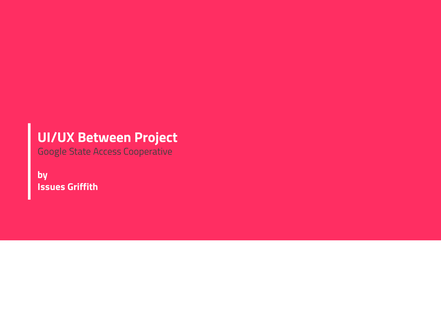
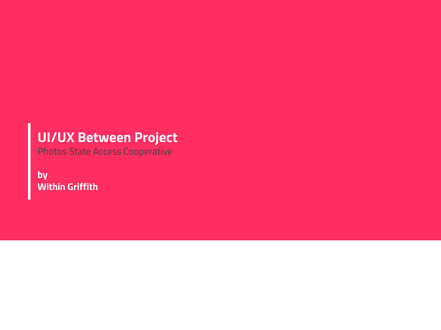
Google: Google -> Photos (52, 152)
Issues: Issues -> Within (51, 187)
